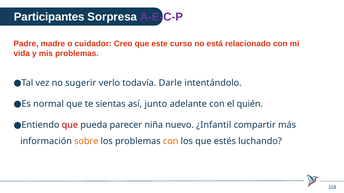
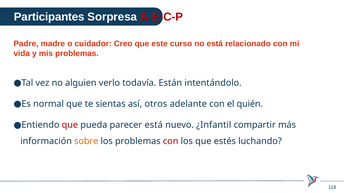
A-E-C-P colour: purple -> red (161, 17)
sugerir: sugerir -> alguien (81, 83)
Darle: Darle -> Están (170, 83)
junto: junto -> otros (156, 104)
parecer niña: niña -> está (154, 125)
con colour: orange -> red (171, 142)
